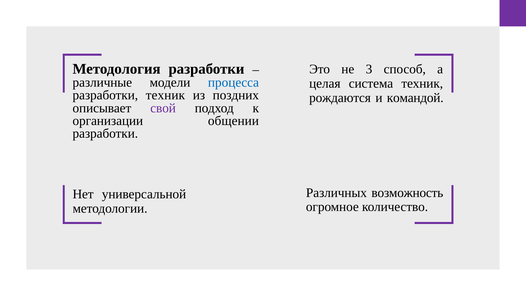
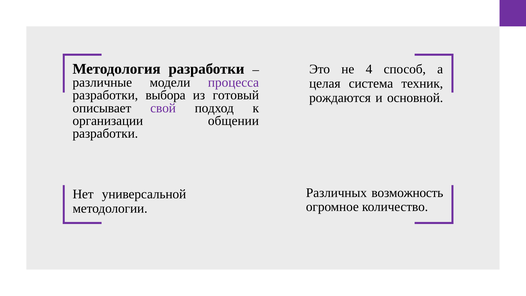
3: 3 -> 4 (369, 69)
процесса colour: blue -> purple (233, 82)
разработки техник: техник -> выбора (166, 95)
поздних: поздних -> готовый (236, 95)
командой: командой -> основной (415, 98)
